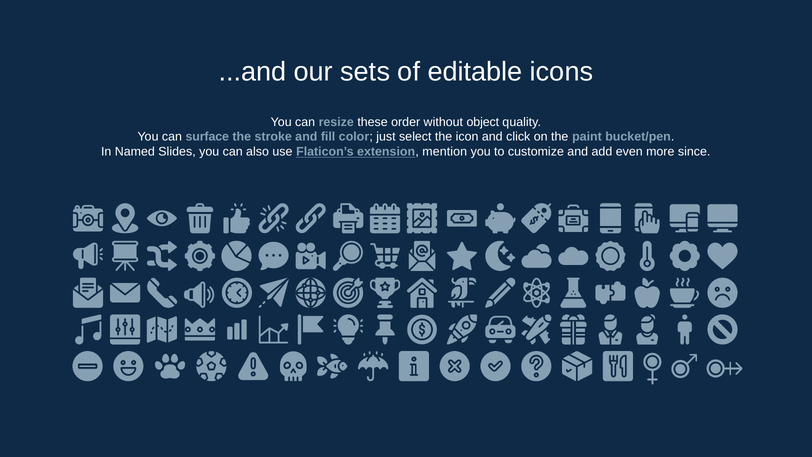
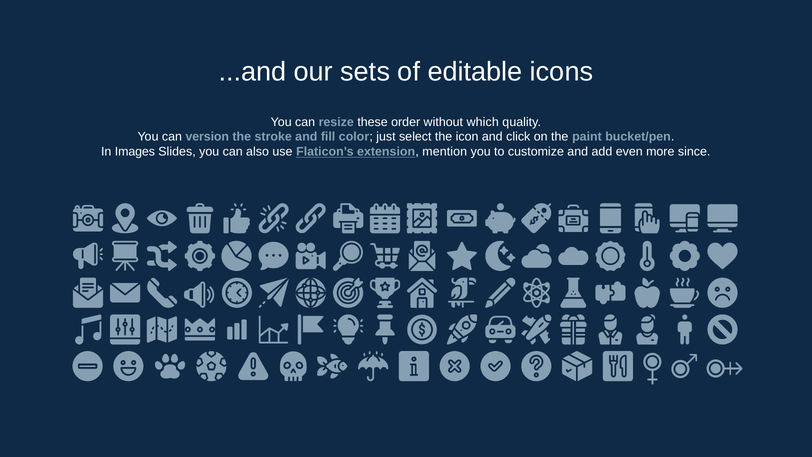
object: object -> which (483, 122)
surface: surface -> version (207, 137)
Named: Named -> Images (135, 152)
